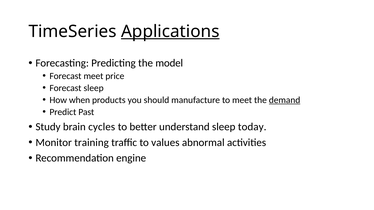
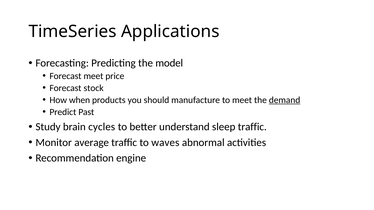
Applications underline: present -> none (170, 31)
Forecast sleep: sleep -> stock (94, 88)
sleep today: today -> traffic (252, 127)
training: training -> average (92, 143)
values: values -> waves (165, 143)
